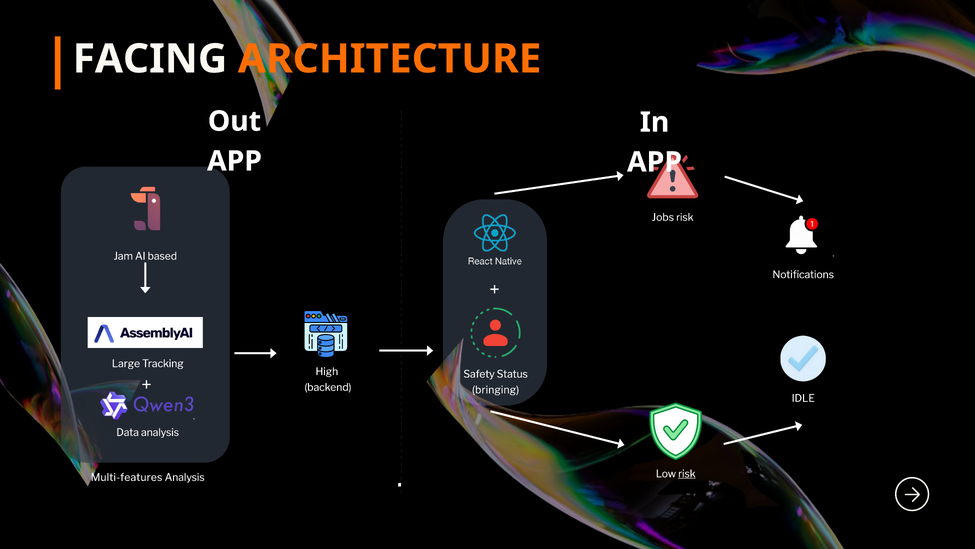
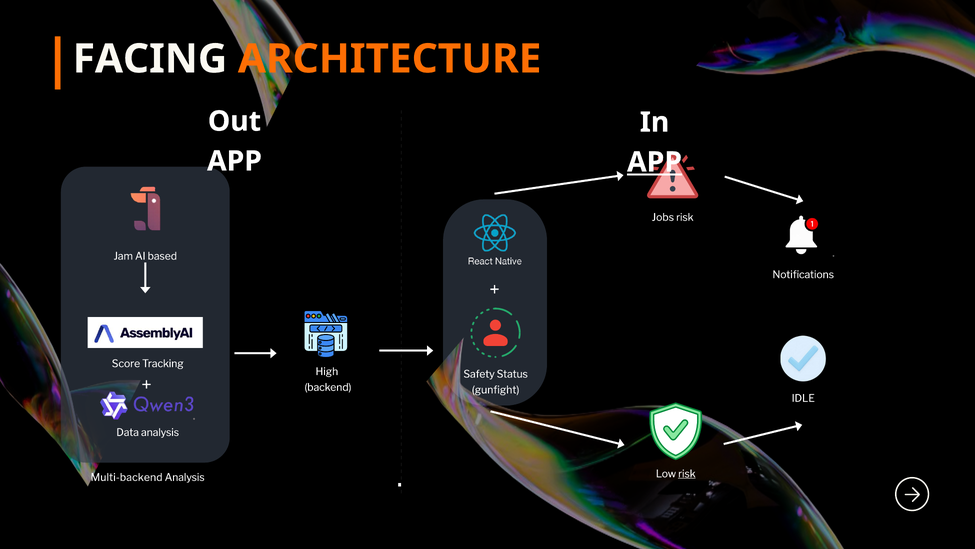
APP underline: none -> present (655, 162)
Large: Large -> Score (126, 363)
bringing: bringing -> gunfight (496, 390)
Multi-features: Multi-features -> Multi-backend (127, 477)
